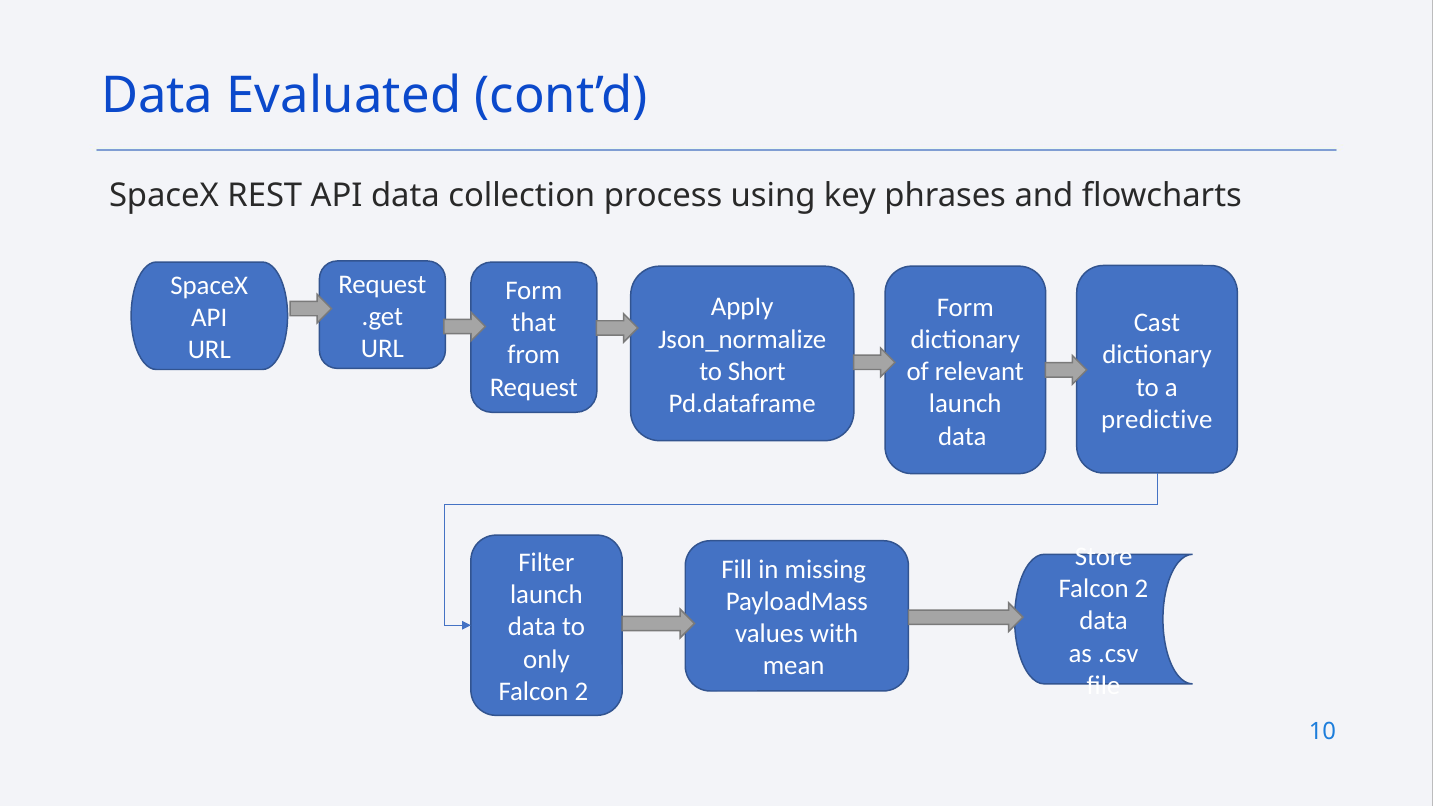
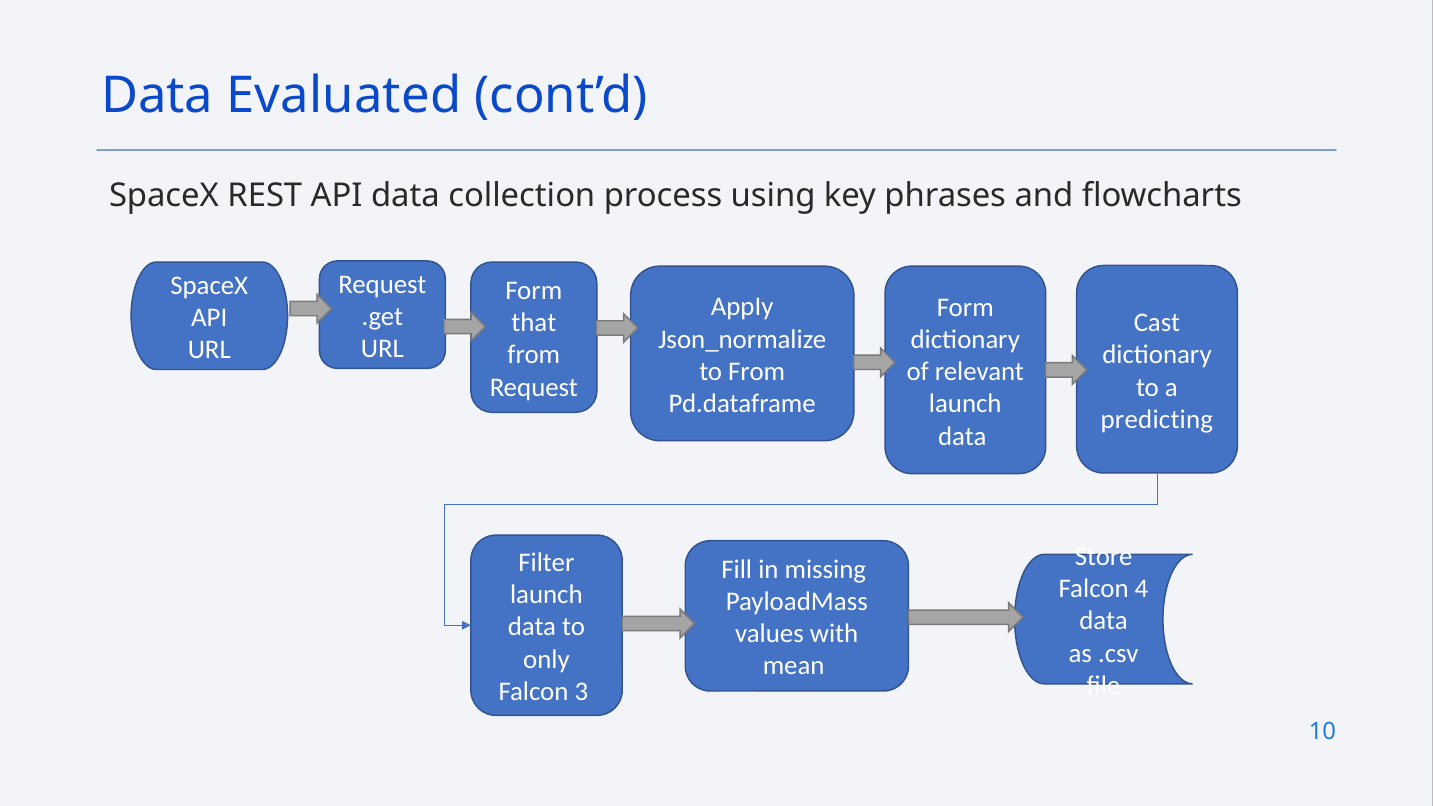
to Short: Short -> From (757, 371)
predictive: predictive -> predicting (1157, 419)
2: 2 -> 4 (1142, 589)
2: 2 -> 3 (581, 692)
